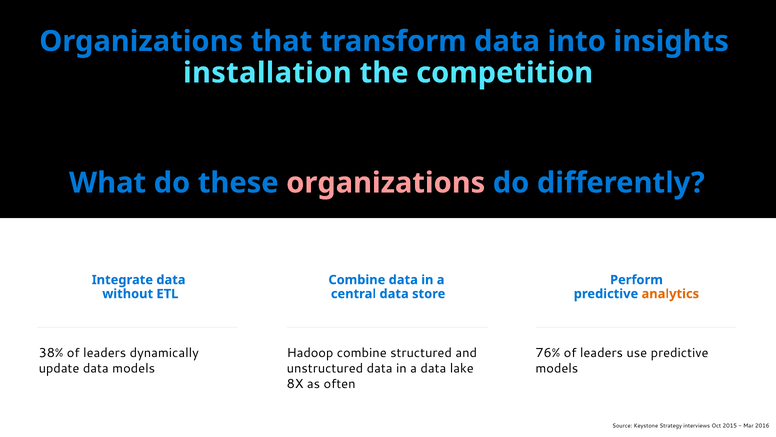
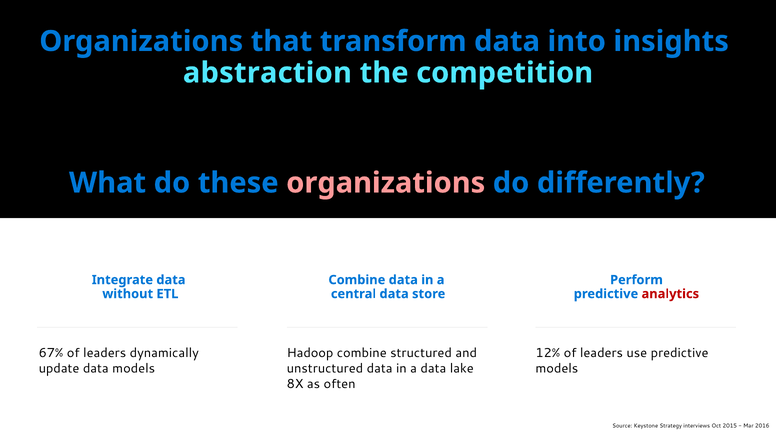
installation: installation -> abstraction (267, 73)
analytics colour: orange -> red (670, 294)
38%: 38% -> 67% (51, 353)
76%: 76% -> 12% (548, 353)
